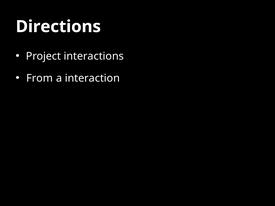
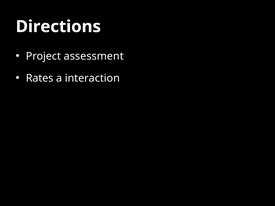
interactions: interactions -> assessment (94, 56)
From: From -> Rates (40, 78)
